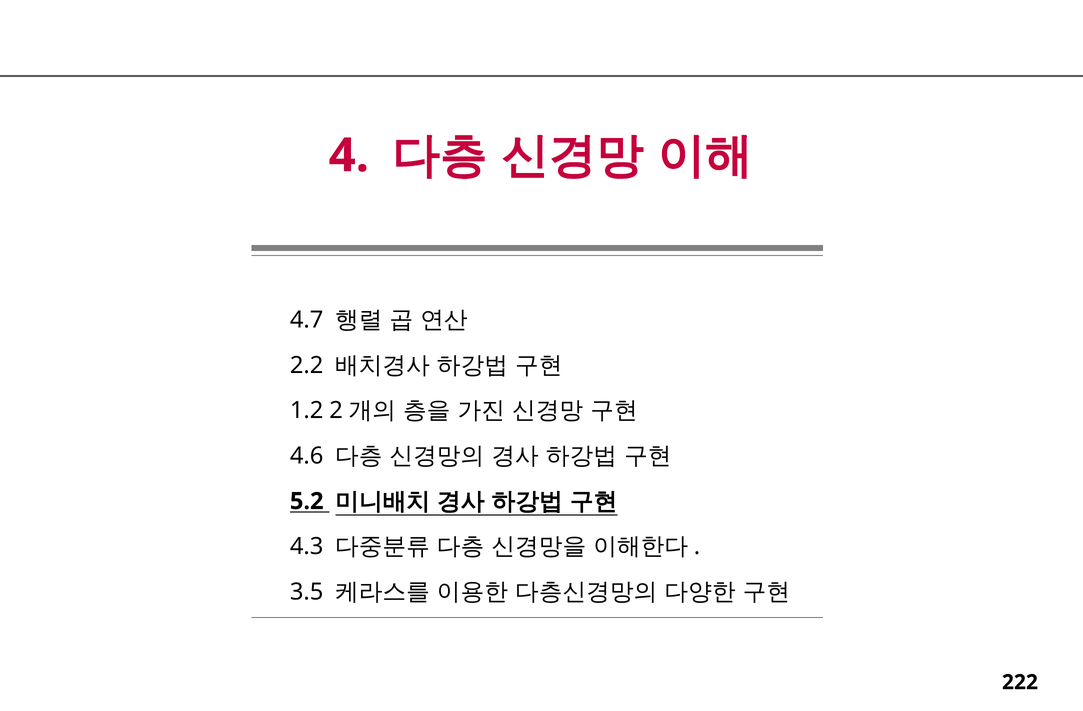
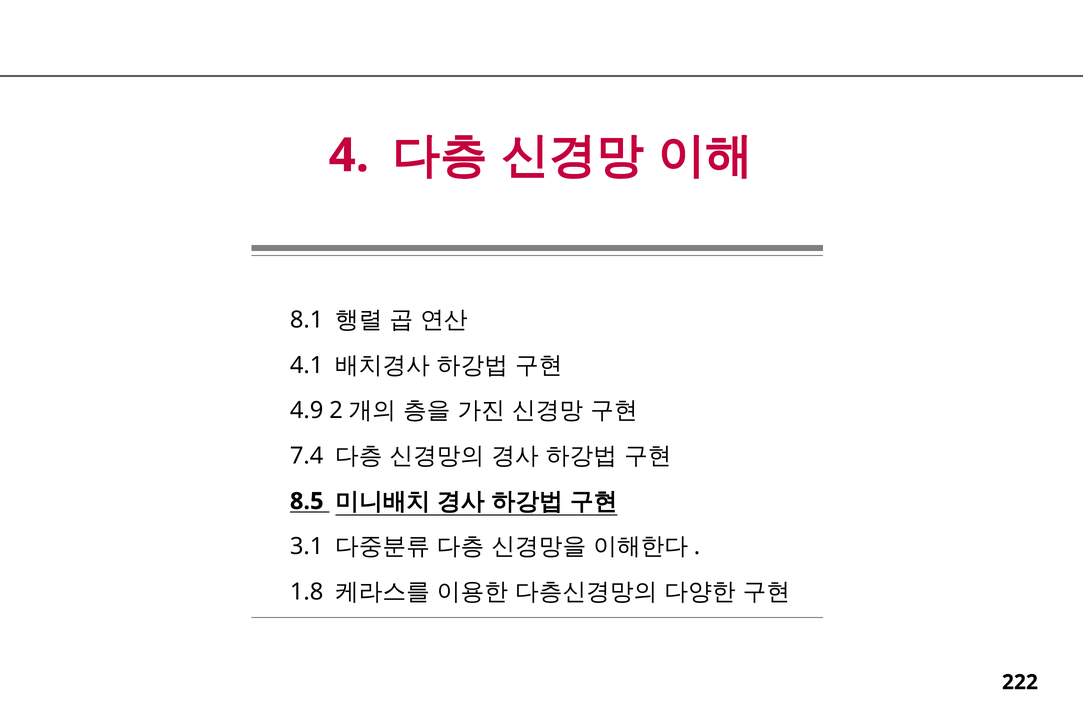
4.7: 4.7 -> 8.1 (307, 320)
2.2: 2.2 -> 4.1 (307, 365)
1.2: 1.2 -> 4.9 (307, 411)
4.6: 4.6 -> 7.4 (307, 456)
5.2: 5.2 -> 8.5 (307, 501)
4.3: 4.3 -> 3.1 (307, 547)
3.5: 3.5 -> 1.8 (307, 592)
